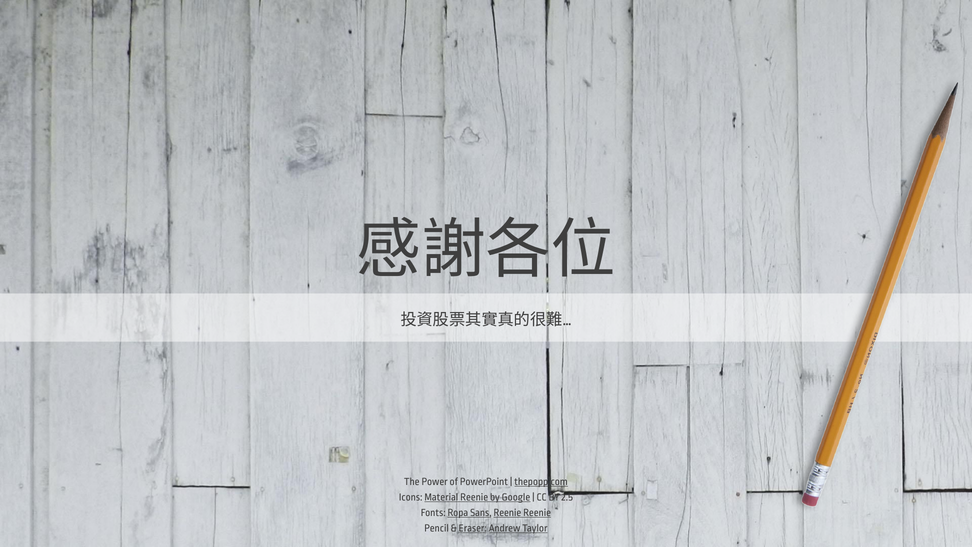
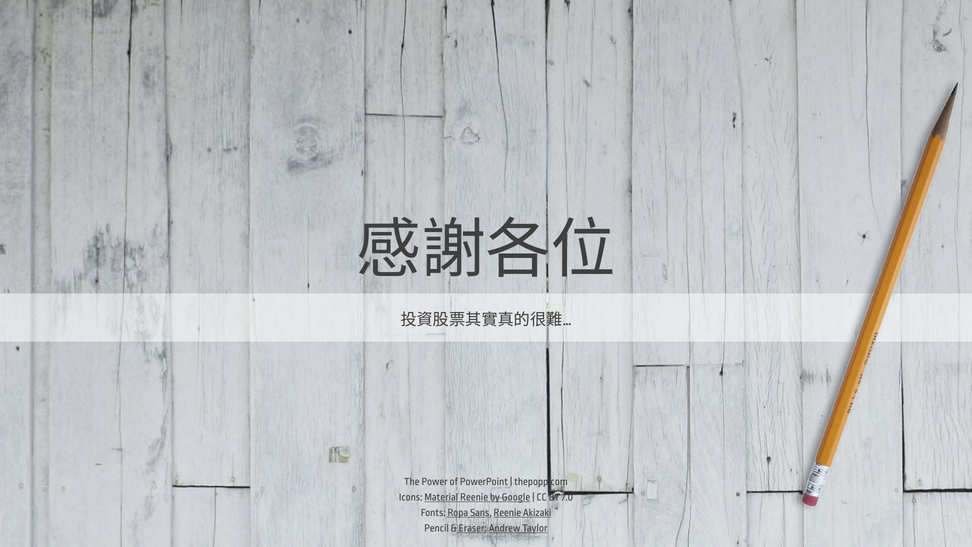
thepopp.com underline: present -> none (541, 481)
2.5: 2.5 -> 7.0 (567, 497)
Reenie Reenie: Reenie -> Akizaki (537, 512)
